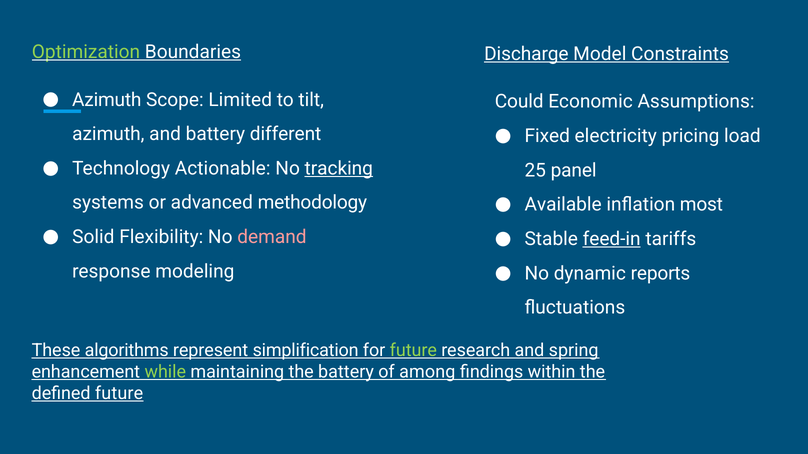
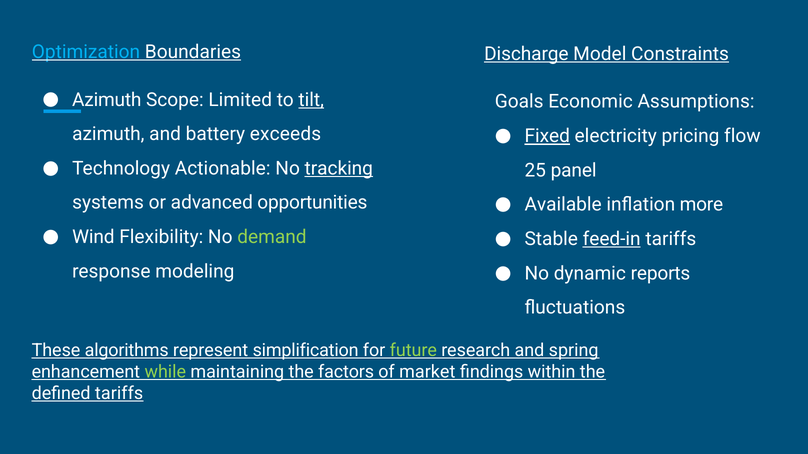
Optimization colour: light green -> light blue (86, 52)
tilt underline: none -> present (311, 100)
Could: Could -> Goals (519, 102)
different: different -> exceeds (285, 134)
Fixed underline: none -> present (547, 136)
load: load -> flow (742, 136)
methodology: methodology -> opportunities (312, 203)
most: most -> more (701, 205)
Solid: Solid -> Wind (93, 237)
demand colour: pink -> light green (272, 237)
the battery: battery -> factors (346, 372)
among: among -> market (427, 372)
defined future: future -> tariffs (119, 394)
